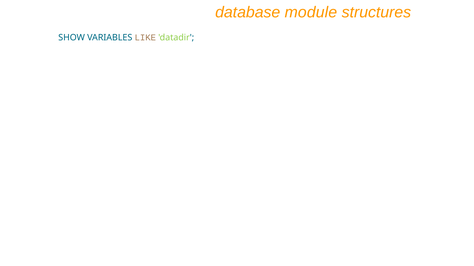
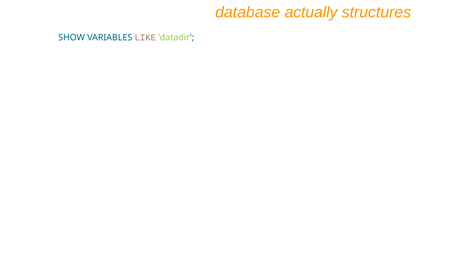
module: module -> actually (311, 12)
